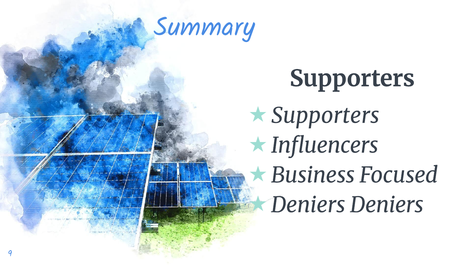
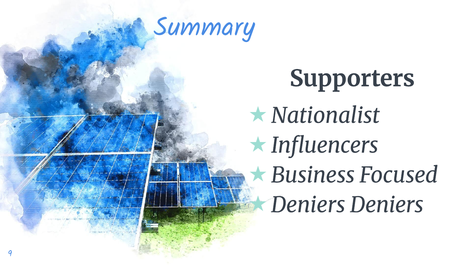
Supporters: Supporters -> Nationalist (325, 116)
